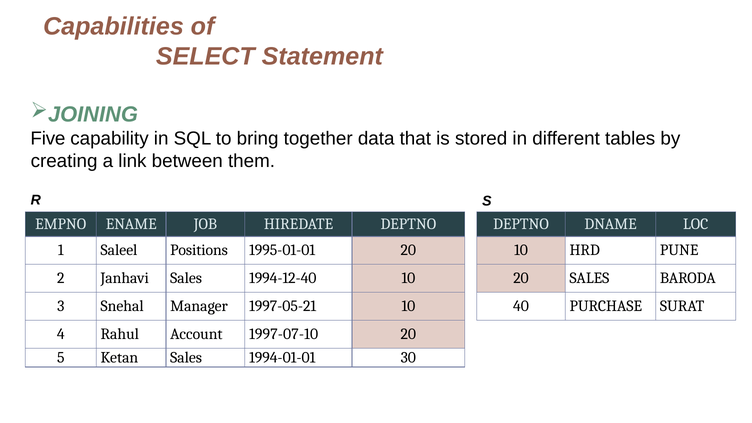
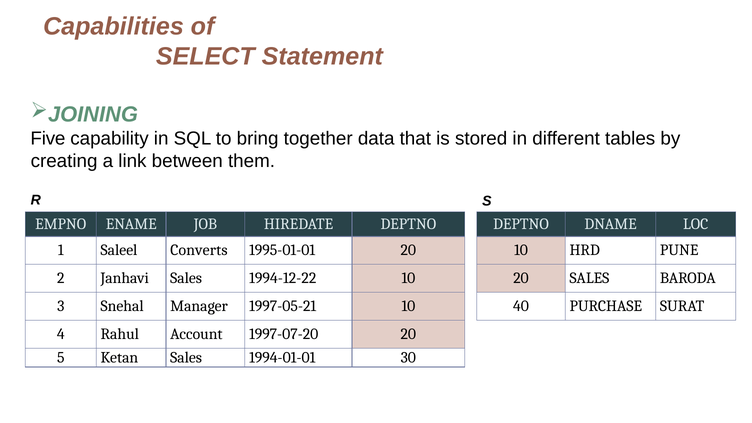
Positions: Positions -> Converts (199, 250)
1994-12-40: 1994-12-40 -> 1994-12-22 (283, 278)
1997-07-10: 1997-07-10 -> 1997-07-20 (284, 334)
